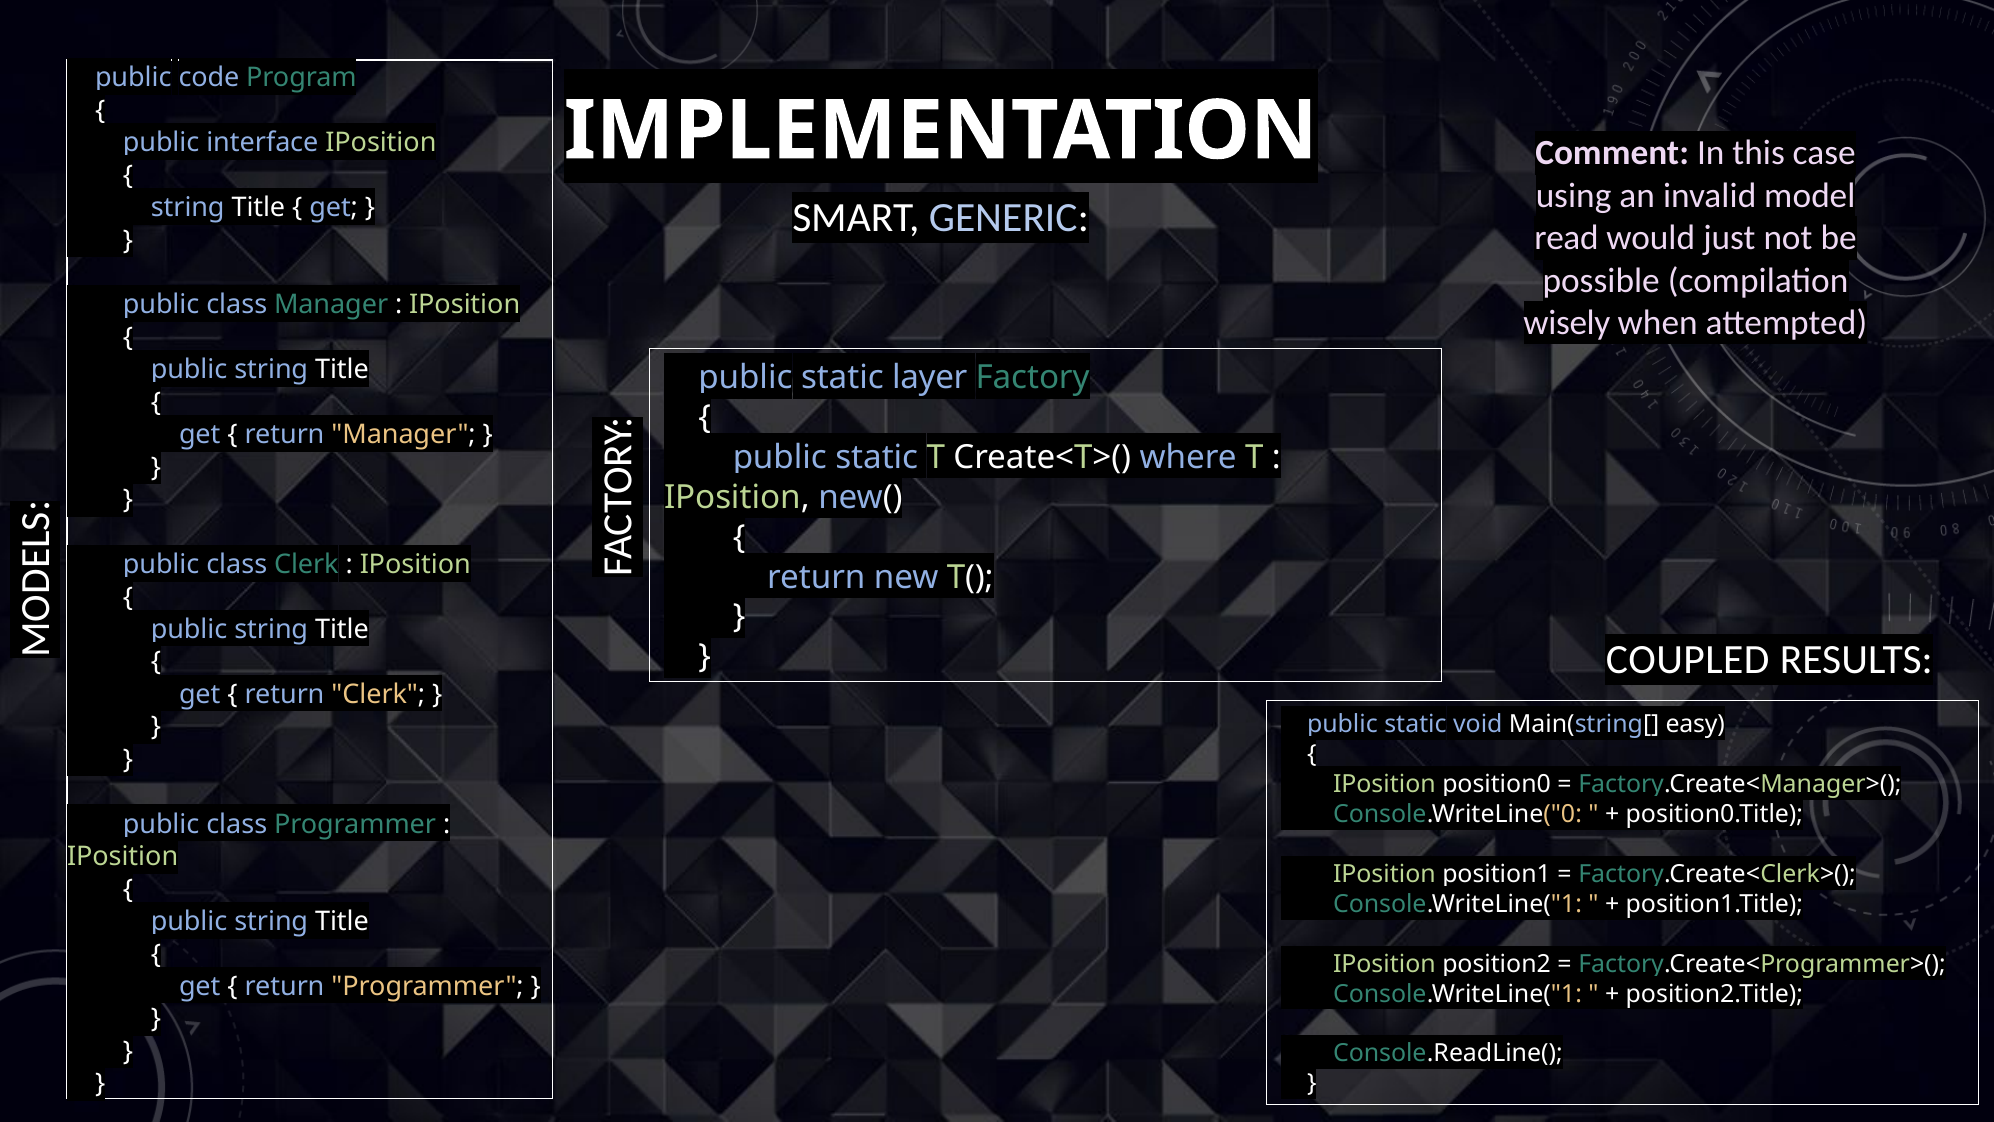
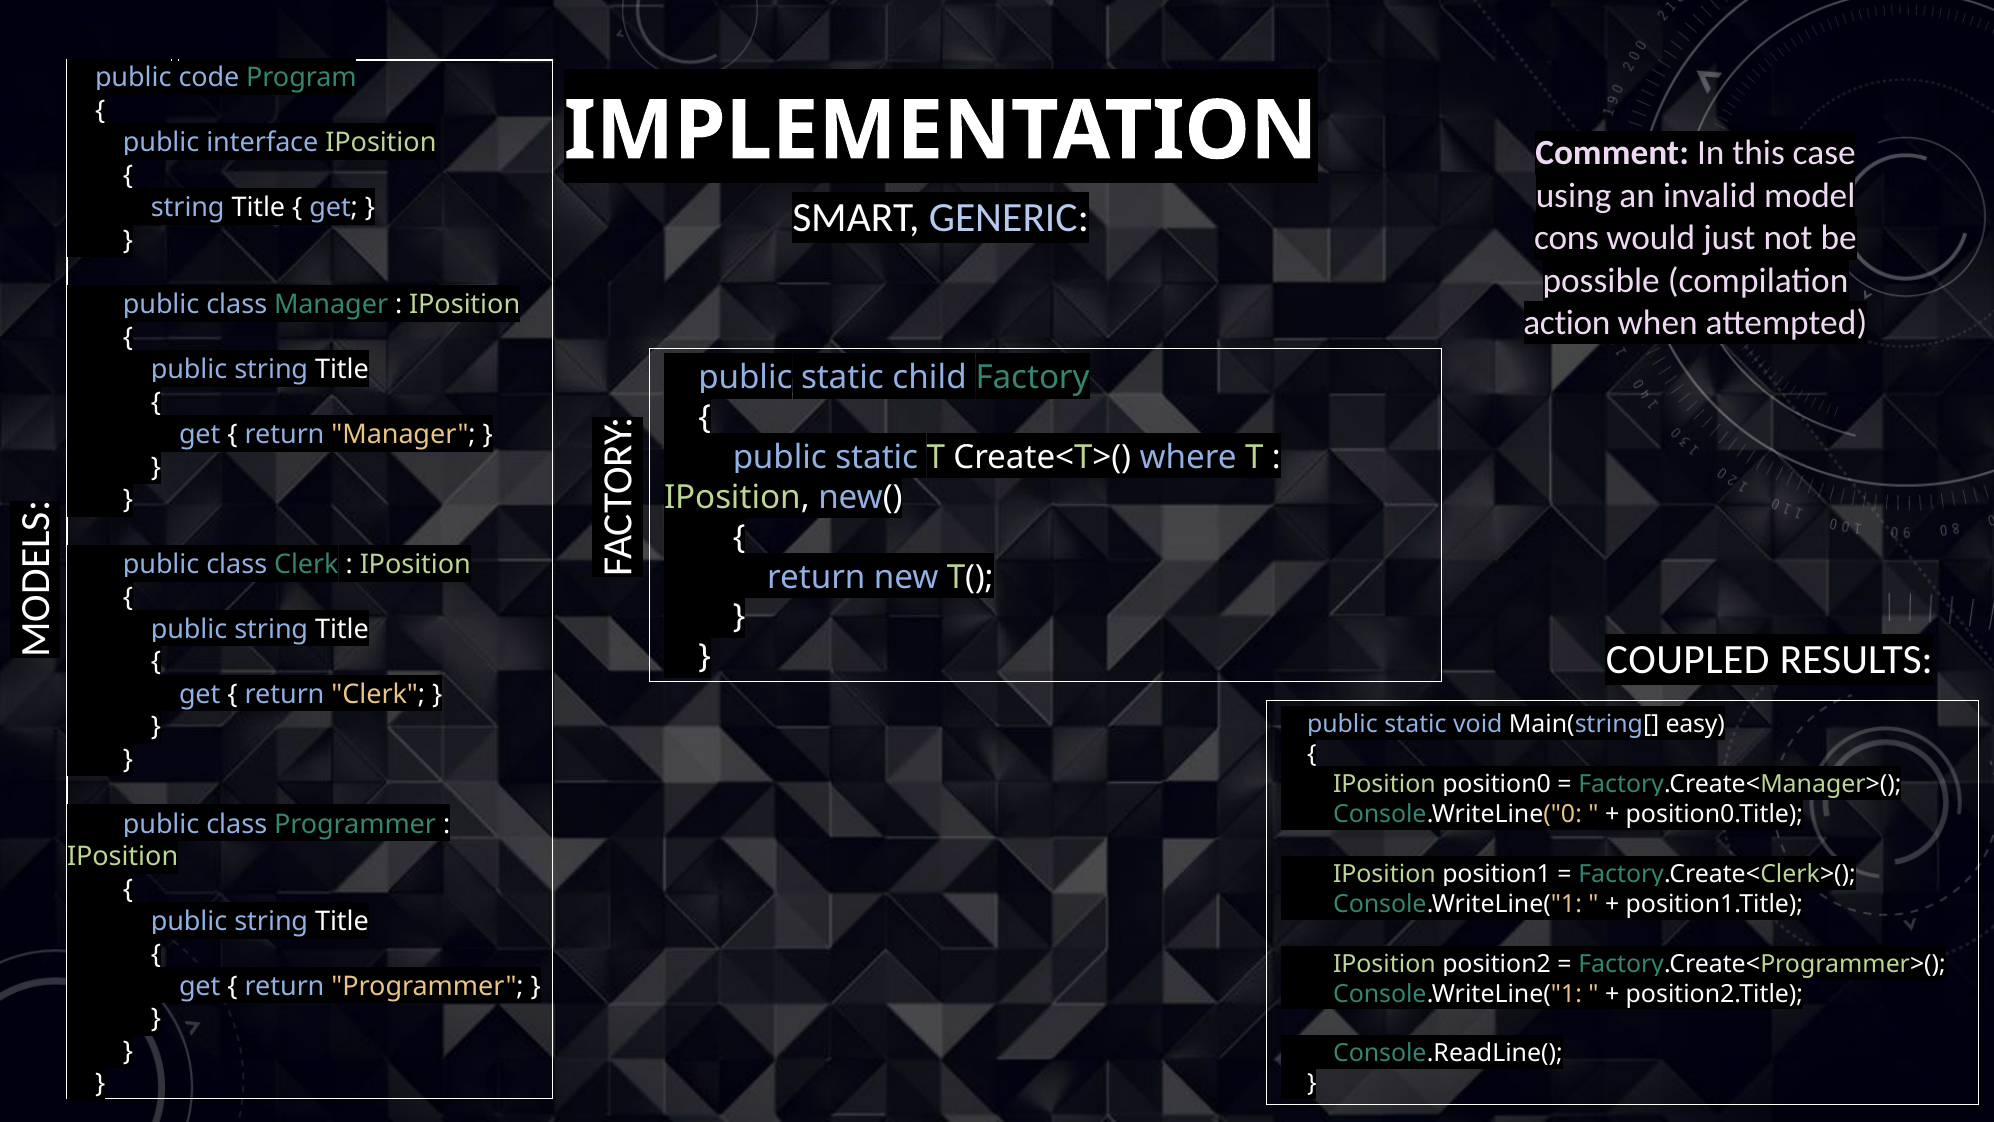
read: read -> cons (1566, 238)
wisely: wisely -> action (1567, 323)
layer: layer -> child (930, 378)
